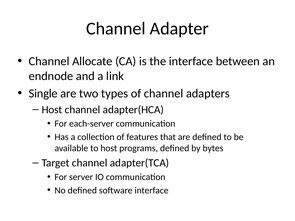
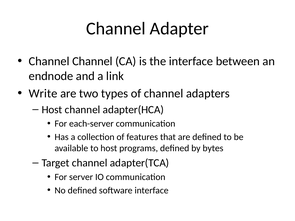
Channel Allocate: Allocate -> Channel (92, 61)
Single: Single -> Write (43, 93)
